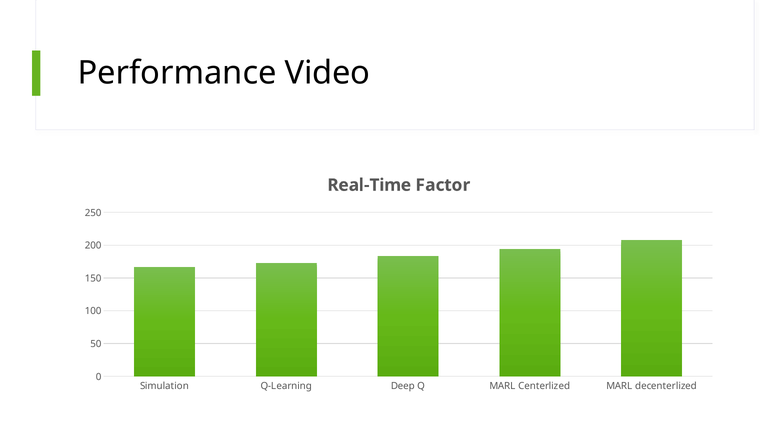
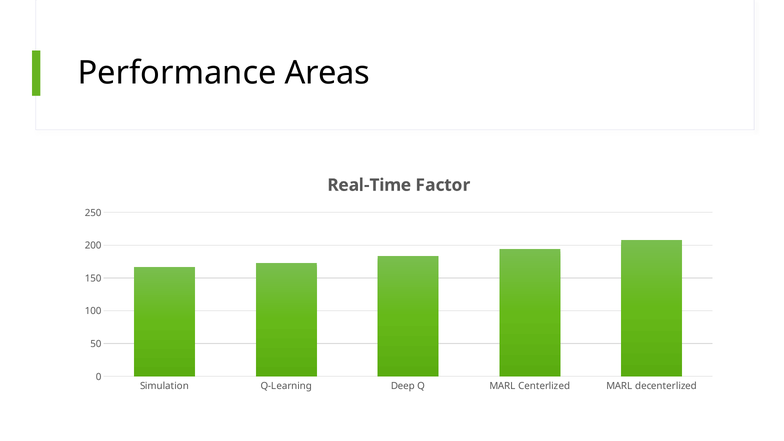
Video: Video -> Areas (327, 73)
